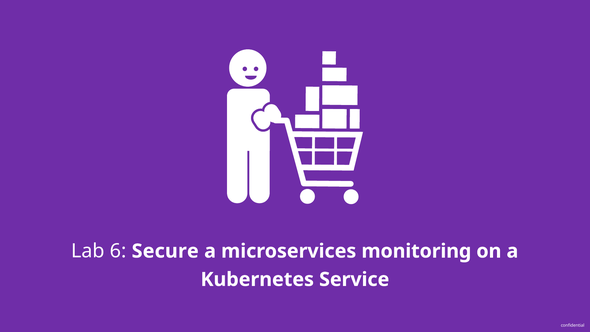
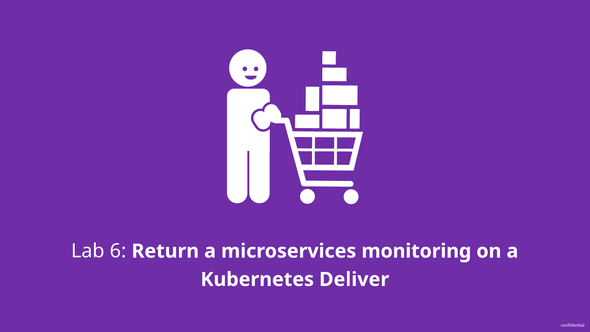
Secure: Secure -> Return (165, 251)
Service: Service -> Deliver (354, 279)
